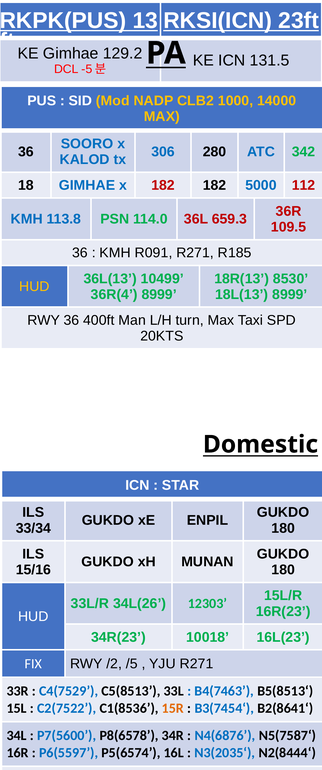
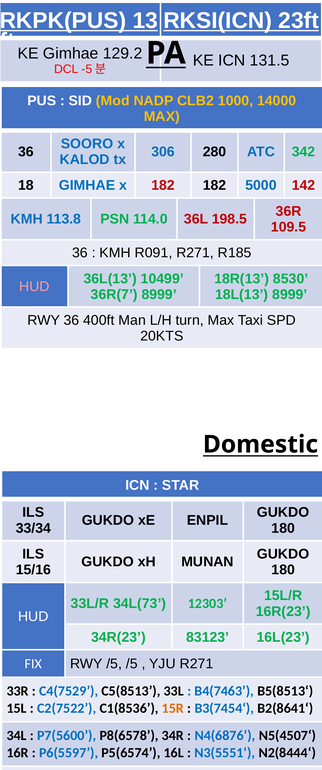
112: 112 -> 142 (304, 185)
659.3: 659.3 -> 198.5 (229, 219)
HUD colour: yellow -> pink (34, 287)
36R(4: 36R(4 -> 36R(7 (114, 295)
34L(26: 34L(26 -> 34L(73 (140, 604)
10018: 10018 -> 83123 (208, 638)
RWY /2: /2 -> /5 (114, 664)
N5(7587‘: N5(7587‘ -> N5(4507‘ (287, 736)
N3(2035‘: N3(2035‘ -> N3(5551‘ (225, 753)
